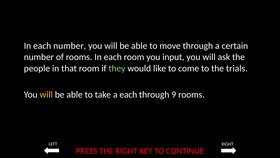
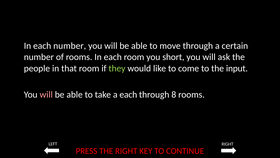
input: input -> short (173, 57)
trials: trials -> input (237, 68)
will colour: yellow -> pink (46, 94)
9: 9 -> 8 (174, 94)
